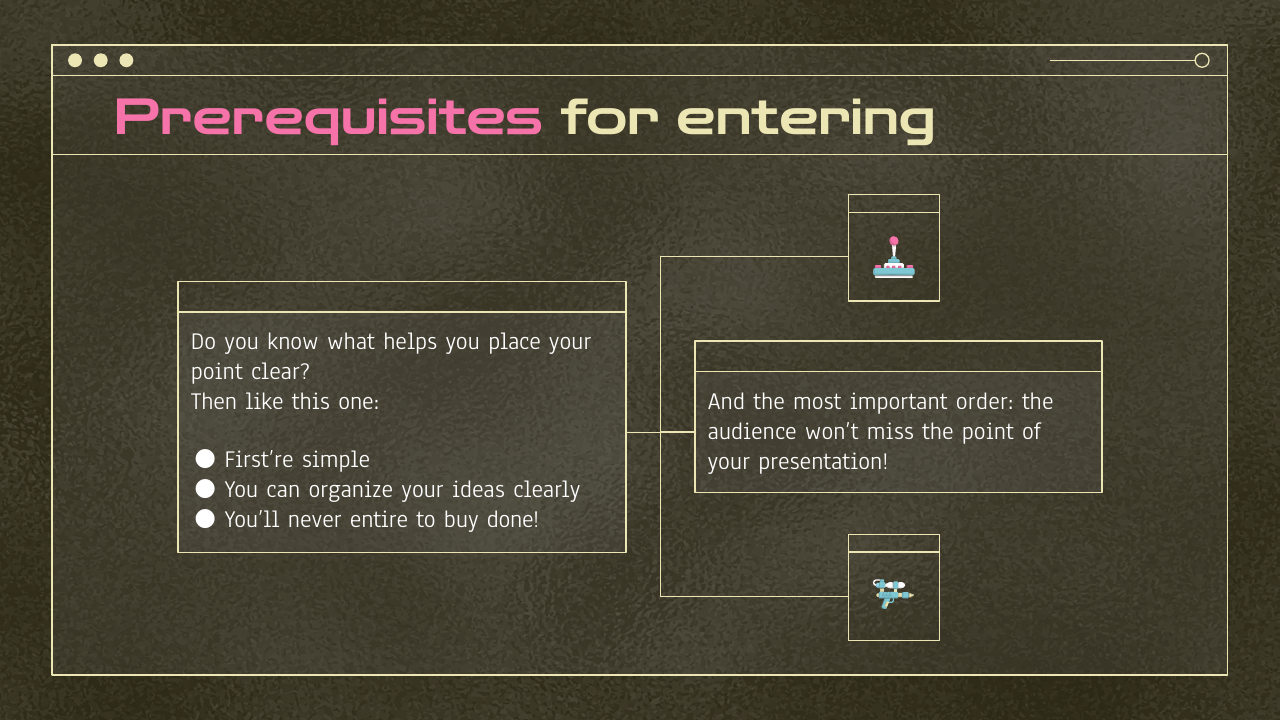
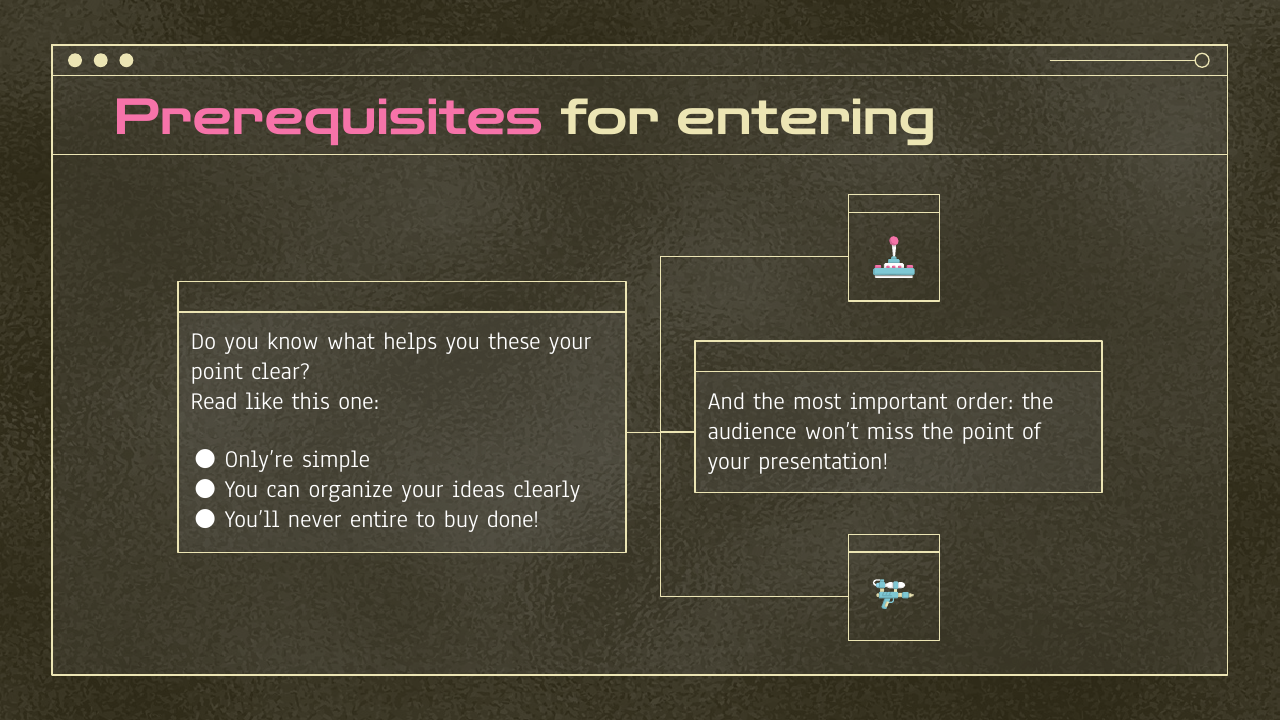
place: place -> these (515, 342)
Then: Then -> Read (214, 401)
First’re: First’re -> Only’re (259, 460)
